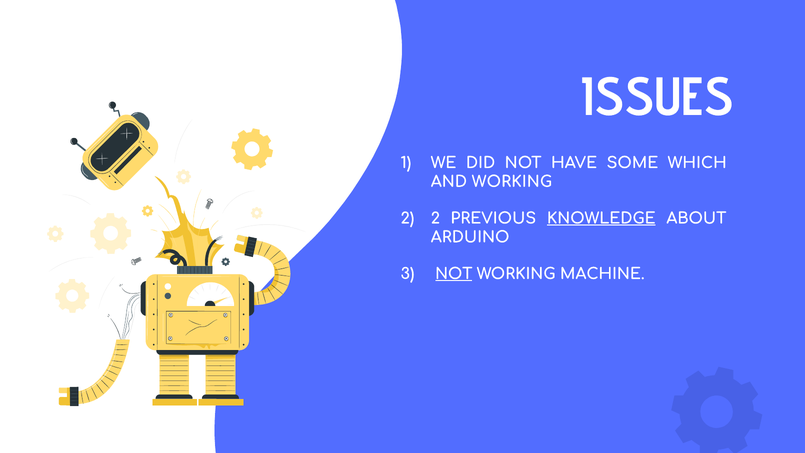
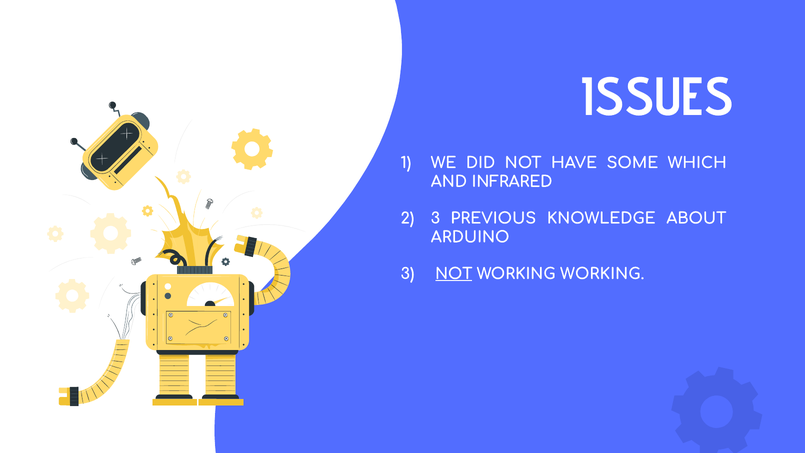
AND WORKING: WORKING -> INFRARED (512, 182)
2: 2 -> 3 (435, 218)
KNOWLEDGE underline: present -> none (601, 218)
WORKING MACHINE: MACHINE -> WORKING (602, 274)
